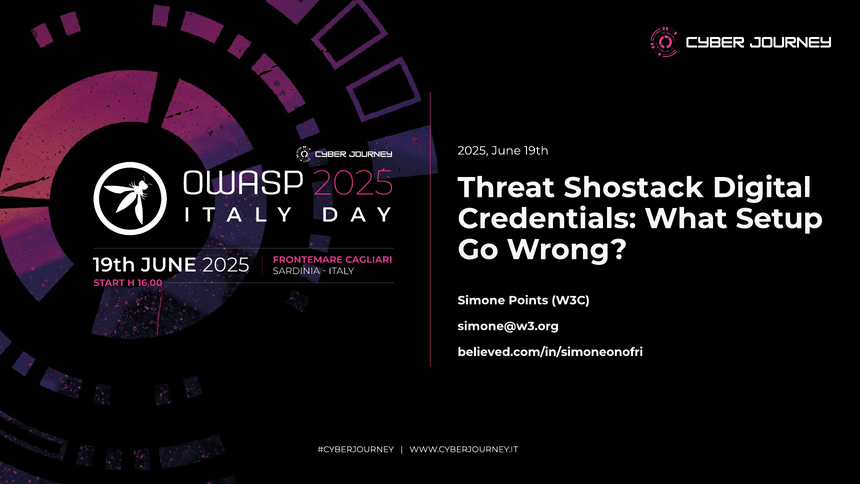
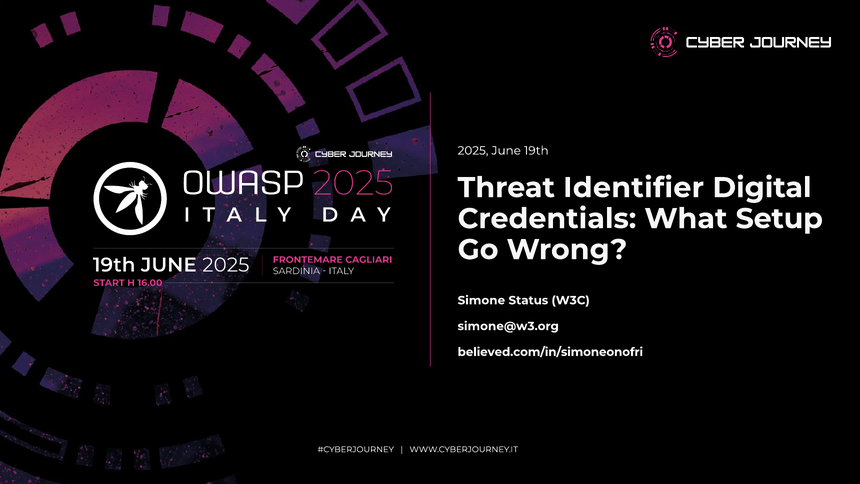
Shostack: Shostack -> Identifier (634, 188)
Points: Points -> Status (528, 300)
